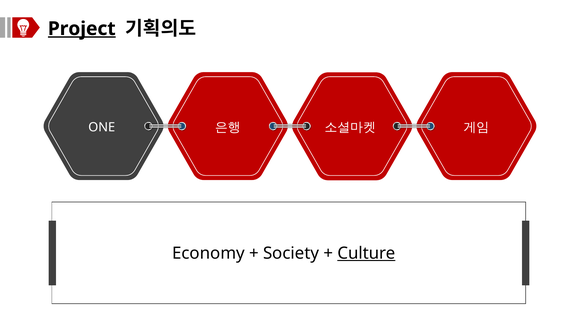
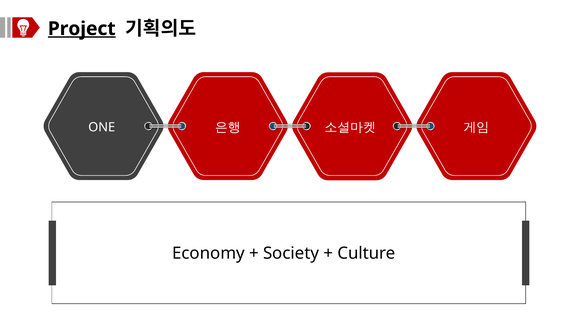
Culture underline: present -> none (366, 253)
